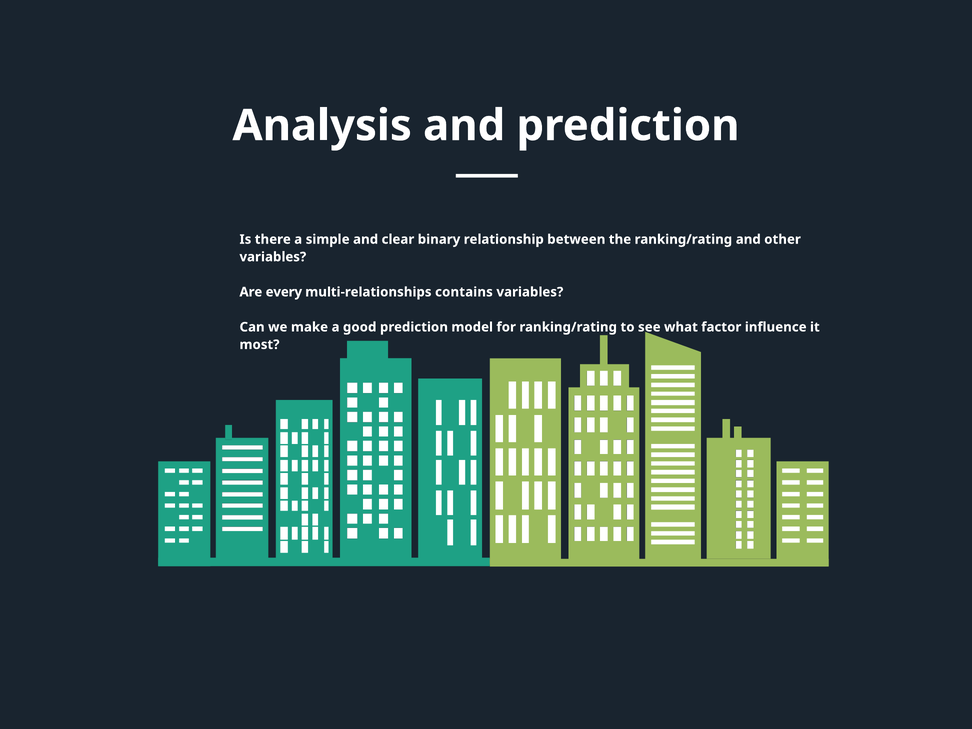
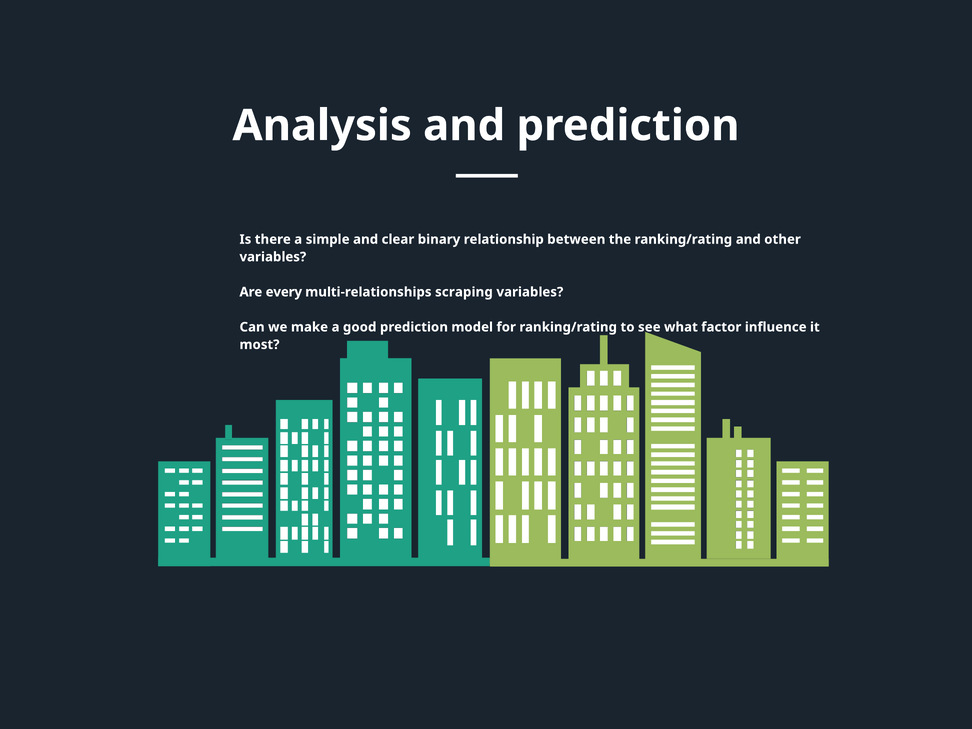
contains: contains -> scraping (464, 292)
